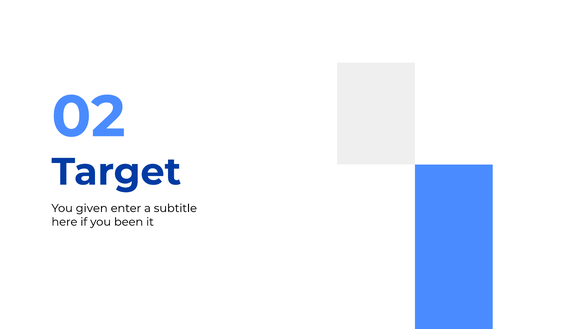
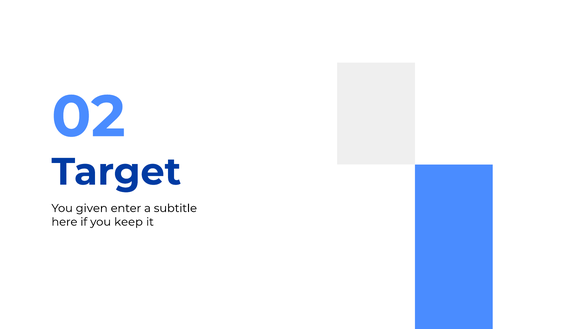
been: been -> keep (129, 222)
